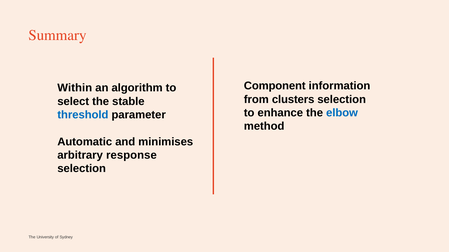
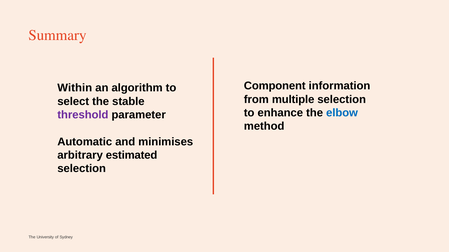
clusters: clusters -> multiple (293, 100)
threshold colour: blue -> purple (83, 115)
response: response -> estimated (132, 155)
